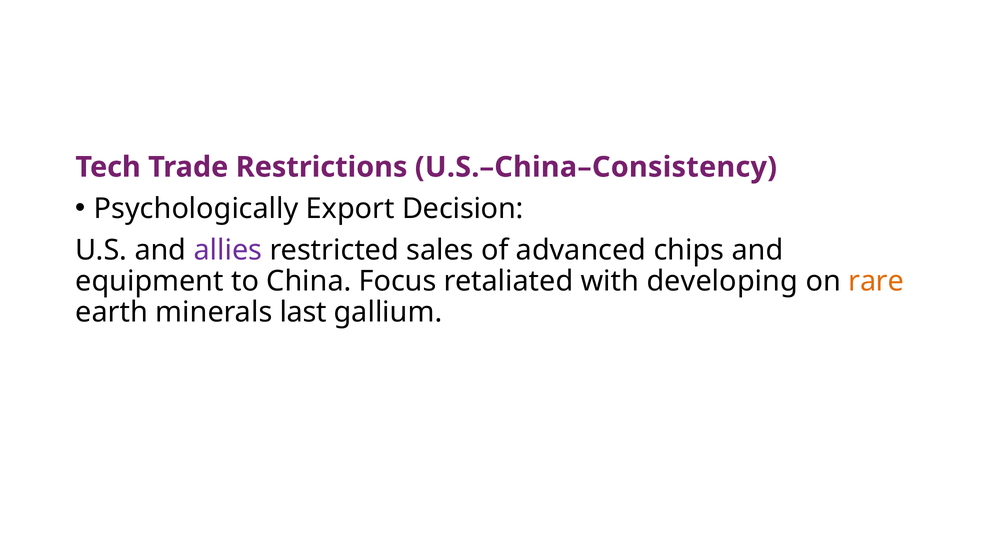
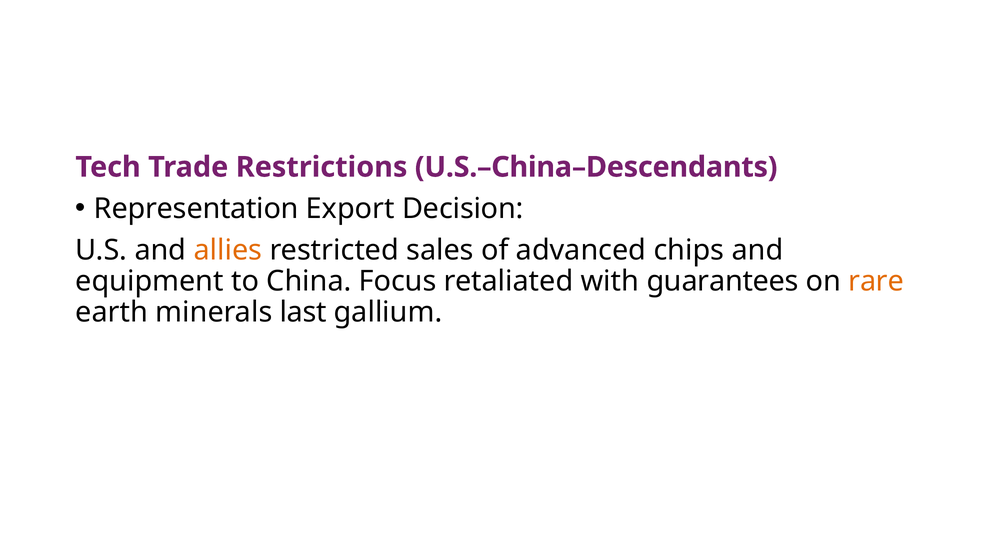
U.S.–China–Consistency: U.S.–China–Consistency -> U.S.–China–Descendants (596, 167)
Psychologically: Psychologically -> Representation (196, 209)
allies colour: purple -> orange (228, 250)
developing: developing -> guarantees (723, 281)
